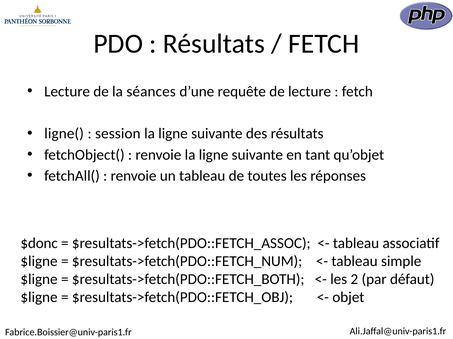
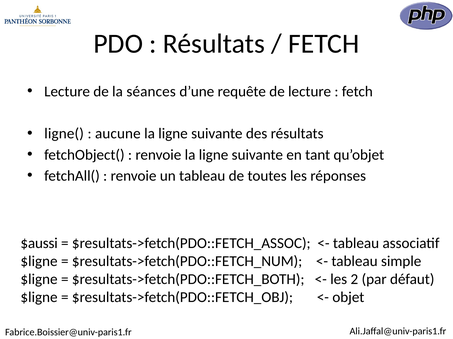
session: session -> aucune (118, 134)
$donc: $donc -> $aussi (39, 244)
